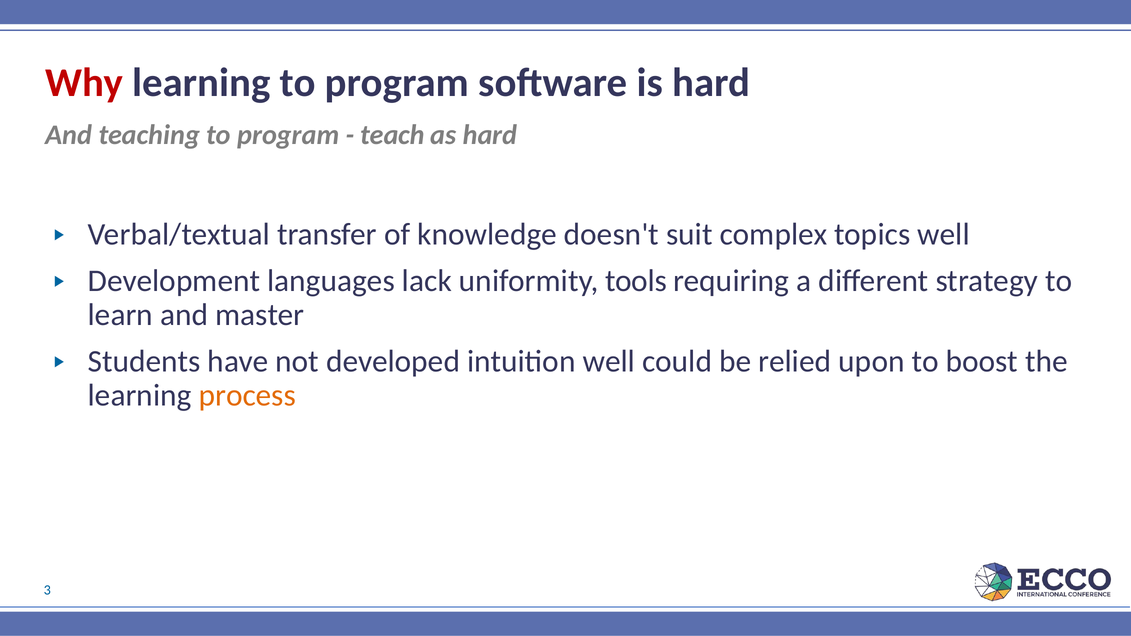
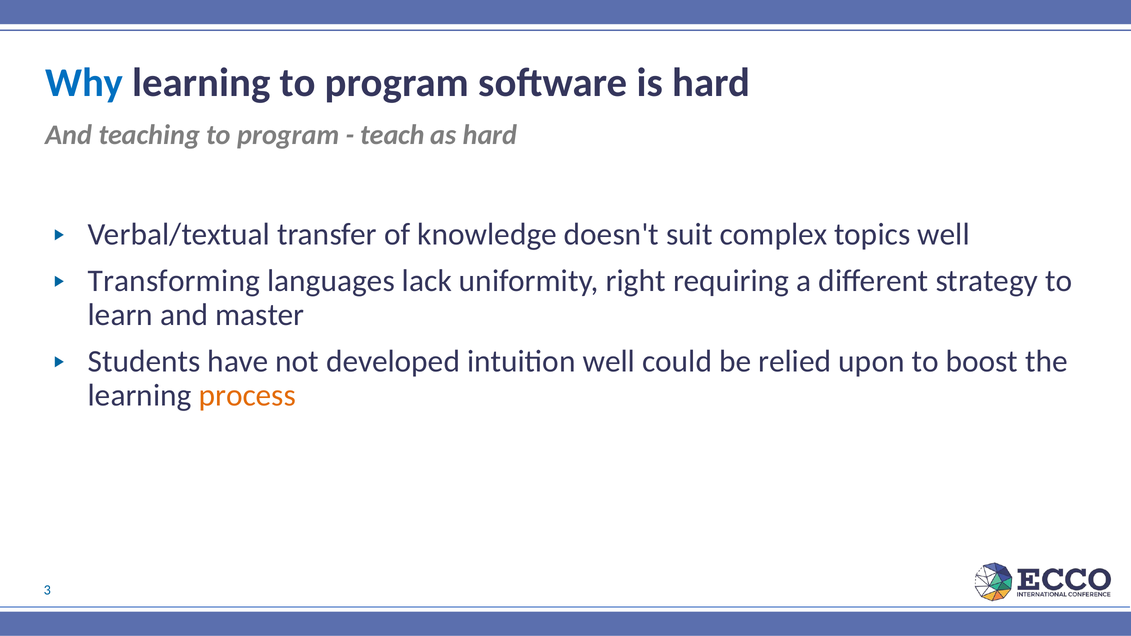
Why colour: red -> blue (84, 83)
Development: Development -> Transforming (174, 281)
tools: tools -> right (636, 281)
